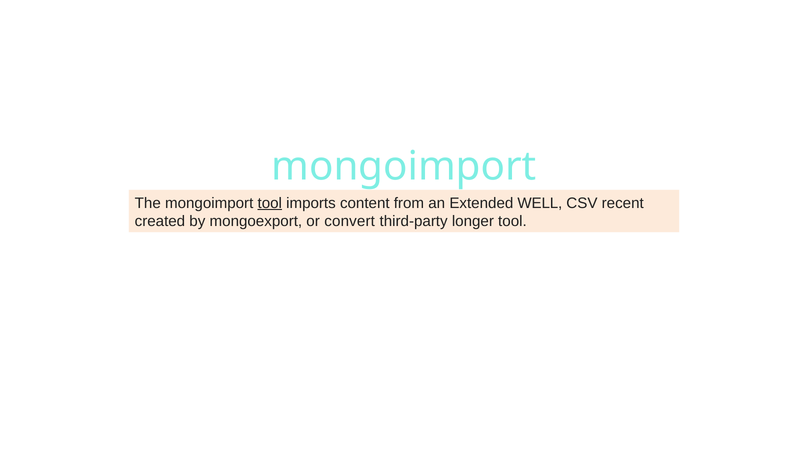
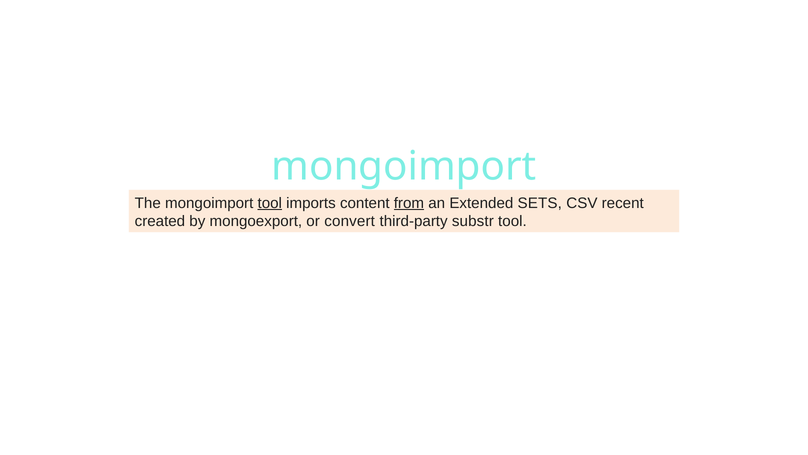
from underline: none -> present (409, 203)
WELL: WELL -> SETS (540, 203)
longer: longer -> substr (473, 221)
